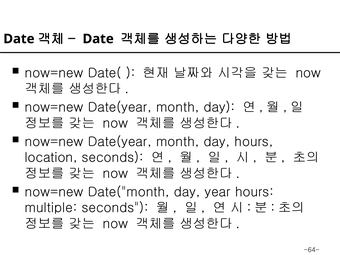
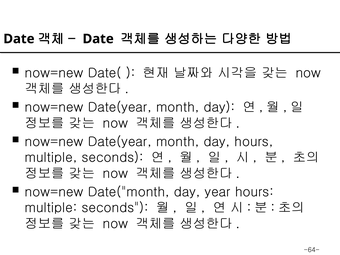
location: location -> multiple (51, 158)
